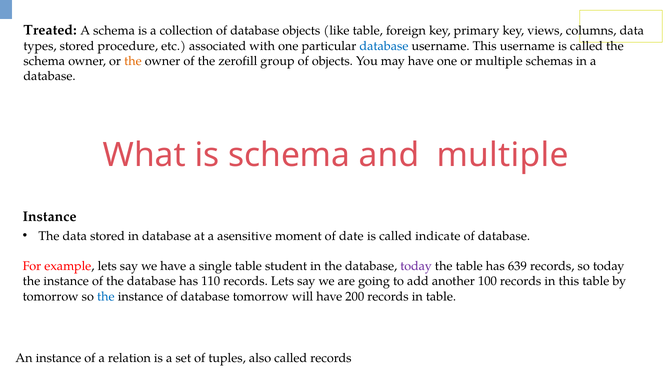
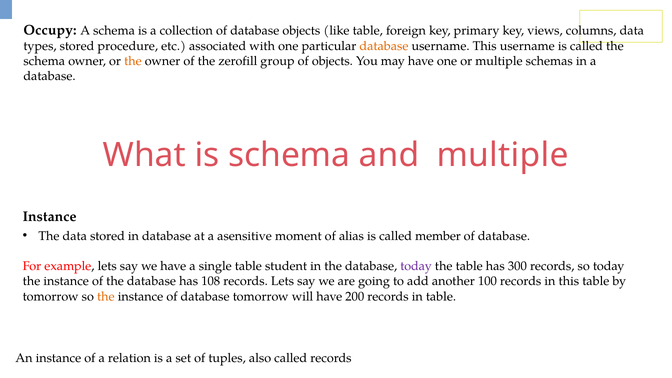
Treated: Treated -> Occupy (50, 30)
database colour: blue -> orange (384, 46)
date: date -> alias (351, 236)
indicate: indicate -> member (438, 236)
639: 639 -> 300 (517, 266)
110: 110 -> 108 (211, 281)
the colour: blue -> orange (106, 296)
